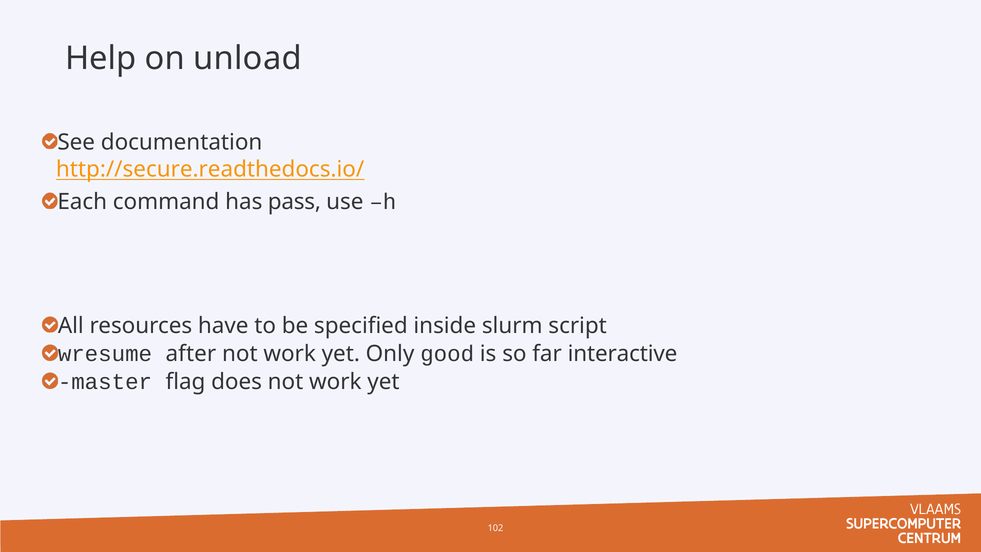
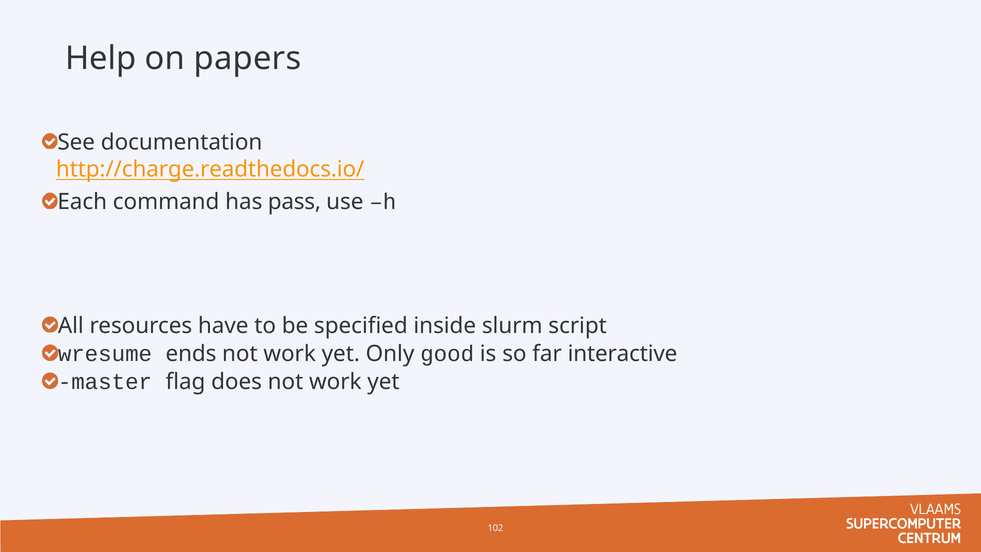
unload: unload -> papers (248, 58)
http://secure.readthedocs.io/: http://secure.readthedocs.io/ -> http://charge.readthedocs.io/ (210, 169)
after: after -> ends (191, 354)
